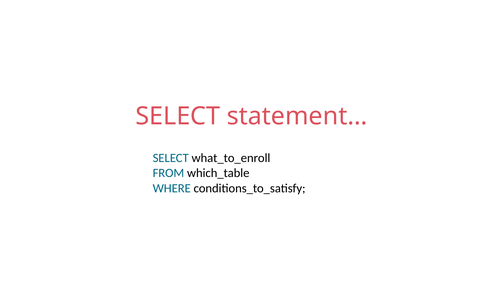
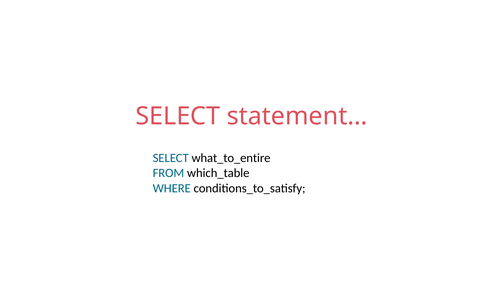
what_to_enroll: what_to_enroll -> what_to_entire (231, 158)
